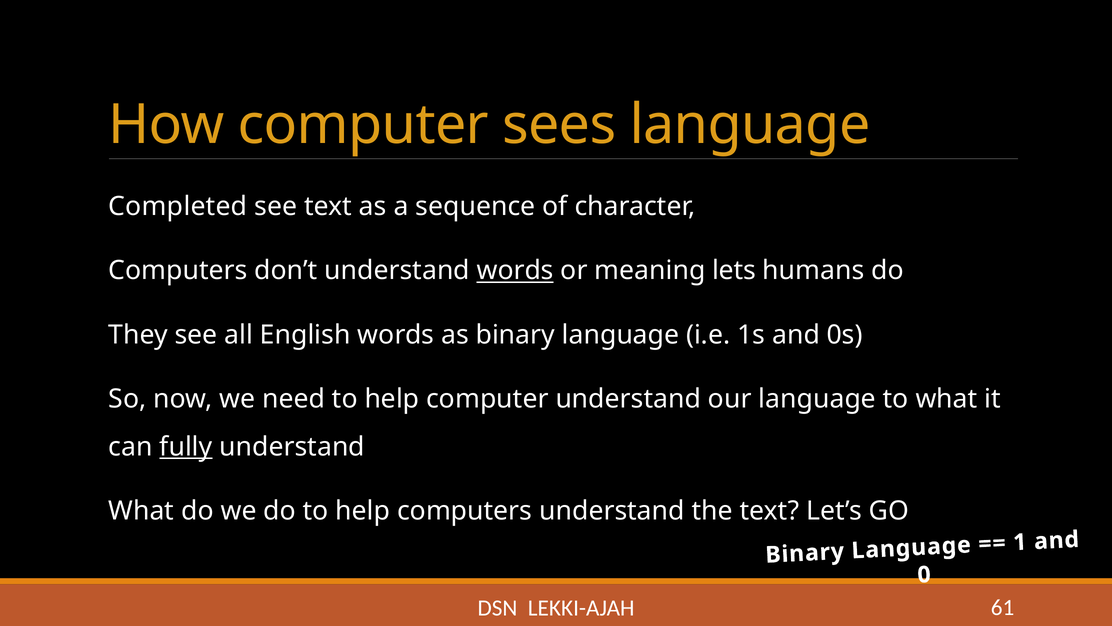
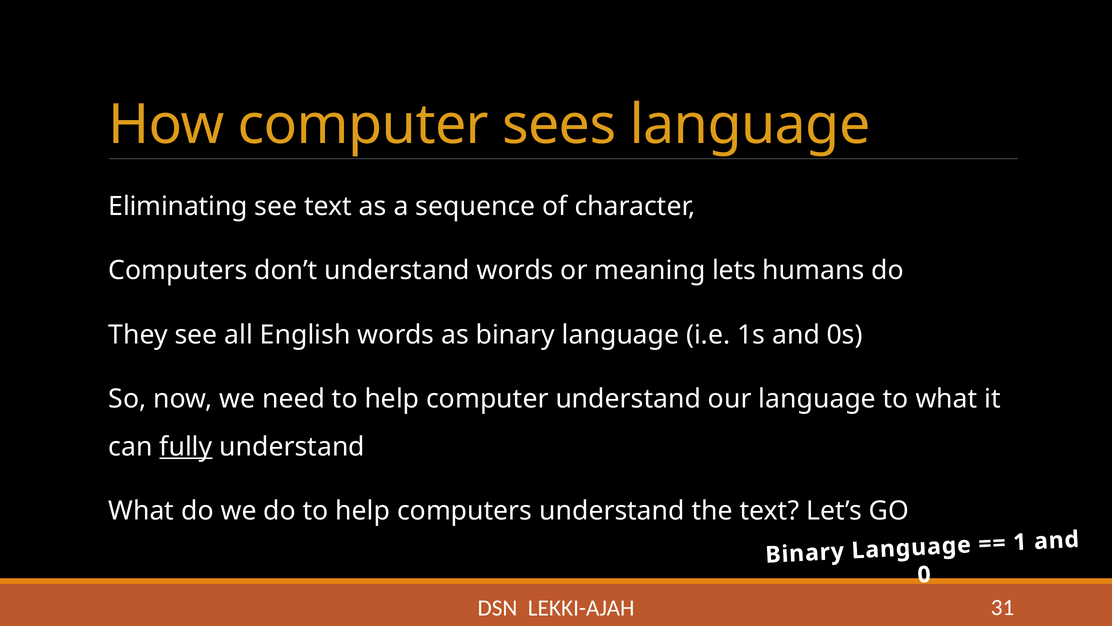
Completed: Completed -> Eliminating (178, 206)
words underline: present -> none (515, 270)
61: 61 -> 31 (1003, 607)
